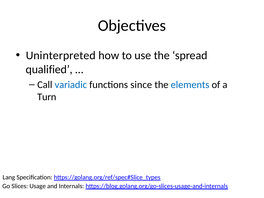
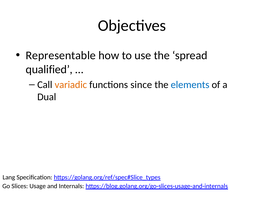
Uninterpreted: Uninterpreted -> Representable (61, 55)
variadic colour: blue -> orange (71, 85)
Turn: Turn -> Dual (47, 97)
